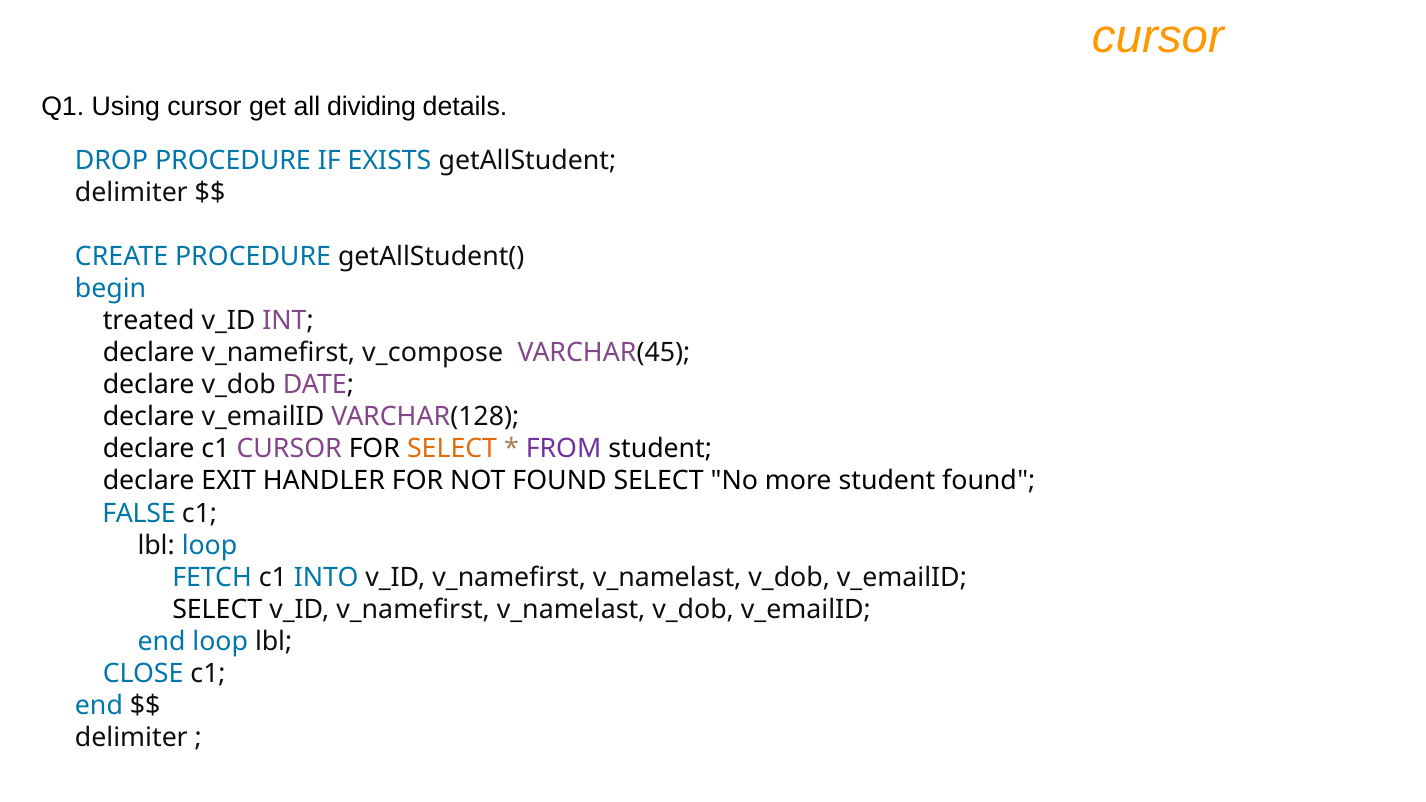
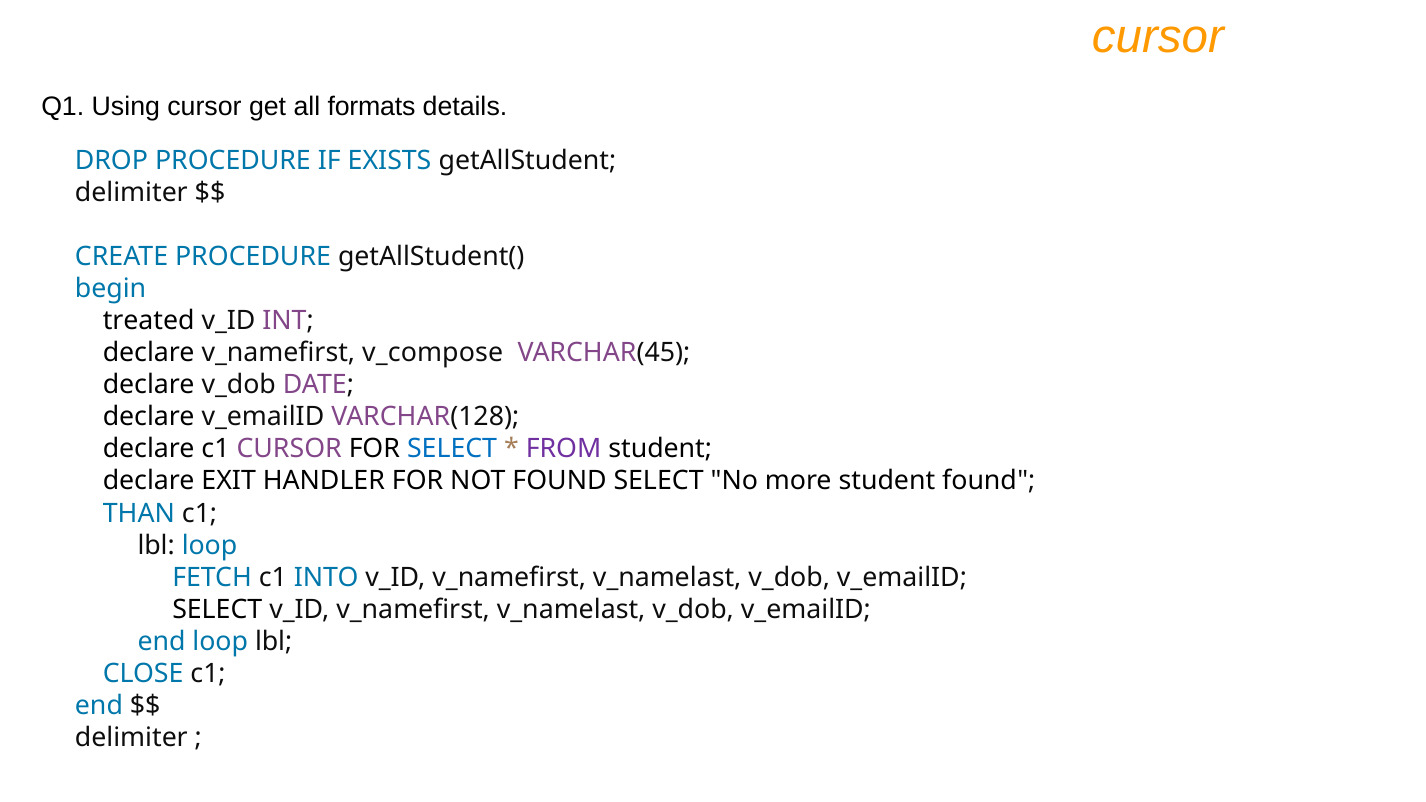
dividing: dividing -> formats (372, 106)
SELECT colour: orange -> blue (452, 449)
FALSE: FALSE -> THAN (139, 513)
